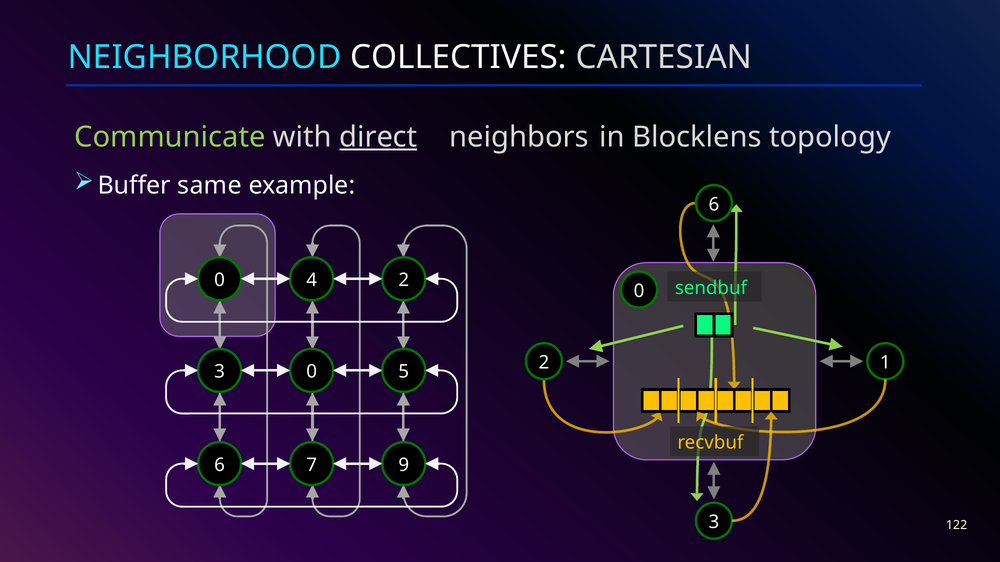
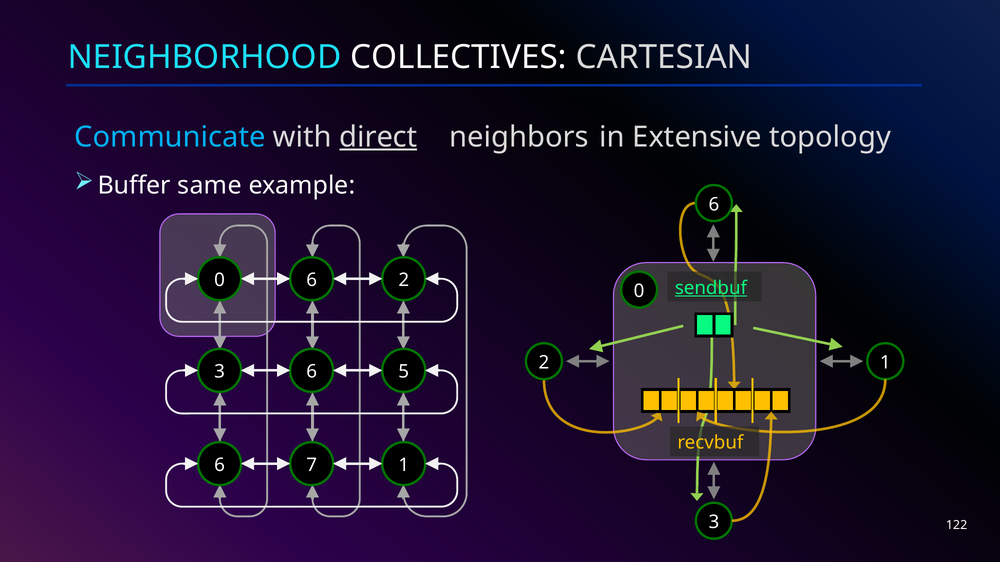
Communicate colour: light green -> light blue (170, 137)
Blocklens: Blocklens -> Extensive (697, 137)
0 4: 4 -> 6 (312, 280)
sendbuf underline: none -> present (711, 288)
0: 0 -> 6 (312, 372)
7 9: 9 -> 1 (404, 465)
